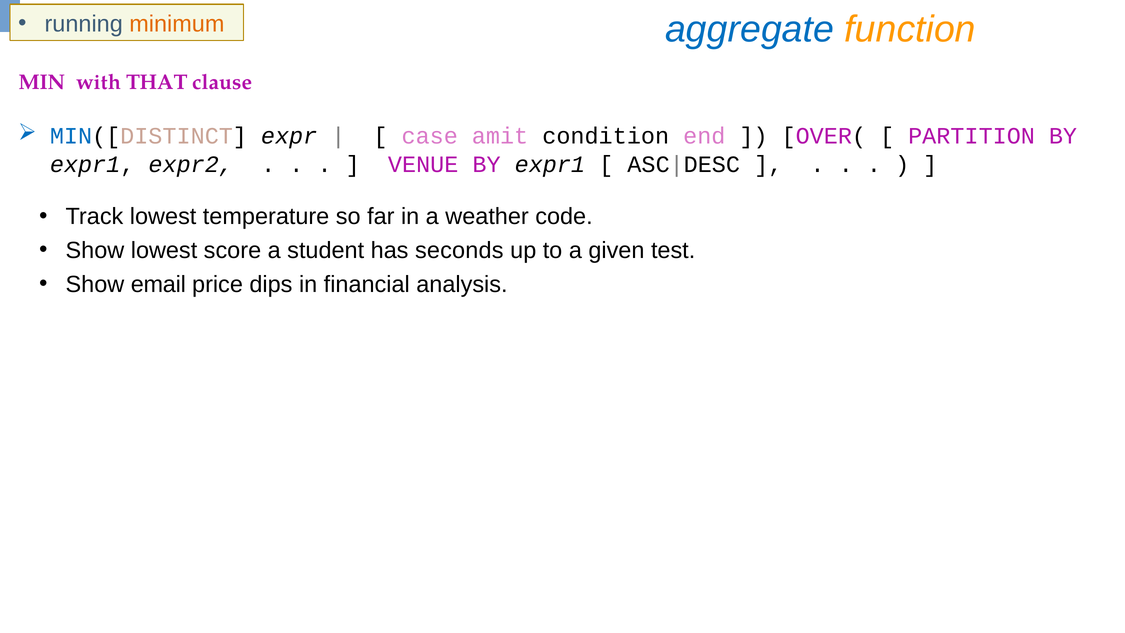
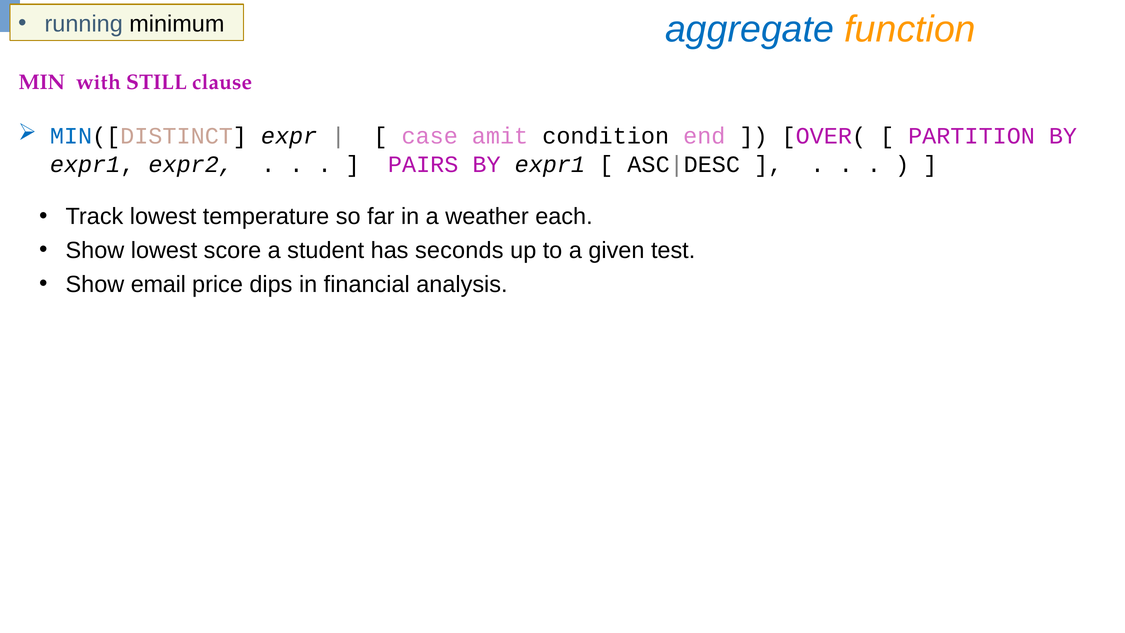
minimum colour: orange -> black (177, 24)
THAT: THAT -> STILL (157, 82)
VENUE: VENUE -> PAIRS (423, 164)
code: code -> each (564, 217)
